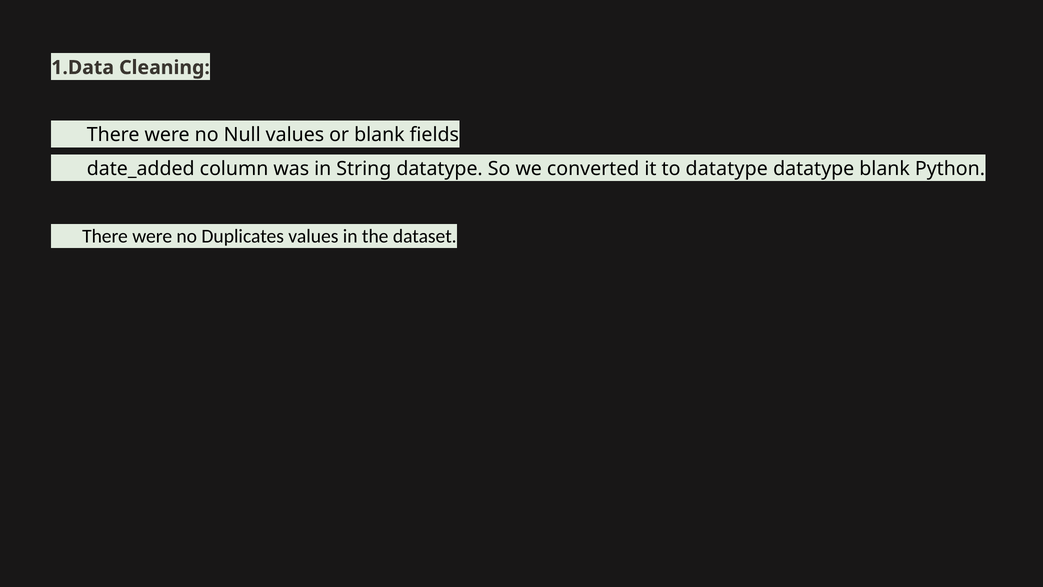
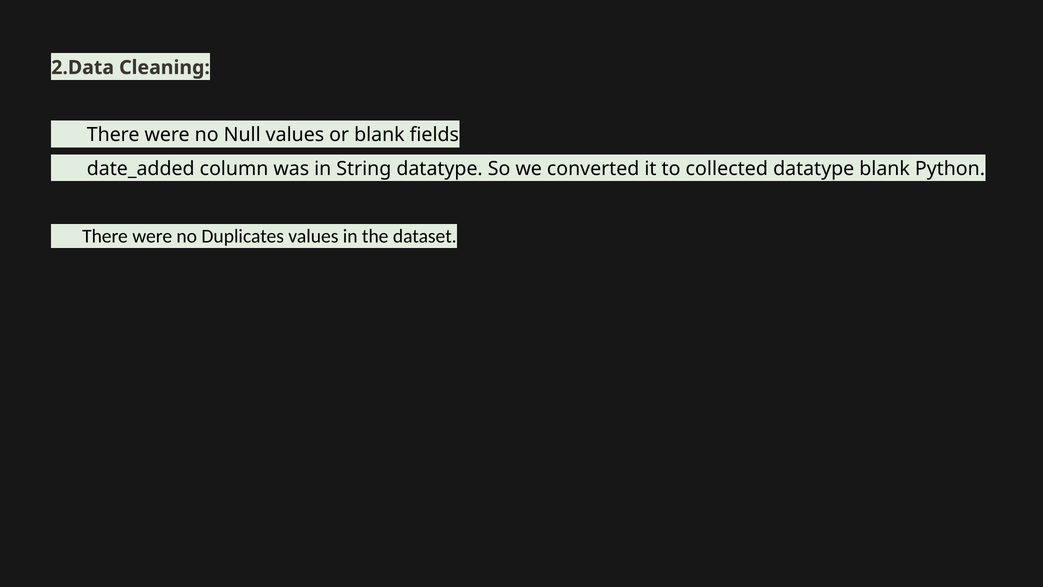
1.Data: 1.Data -> 2.Data (83, 68)
to datatype: datatype -> collected (727, 169)
